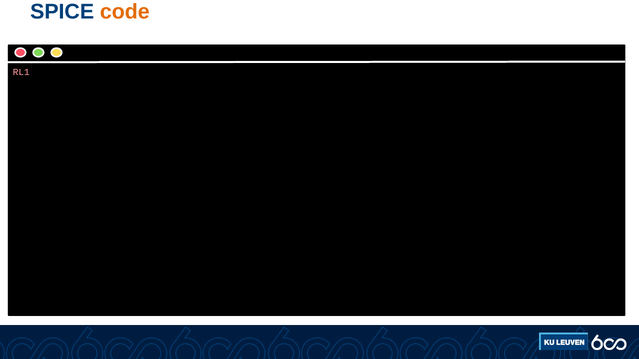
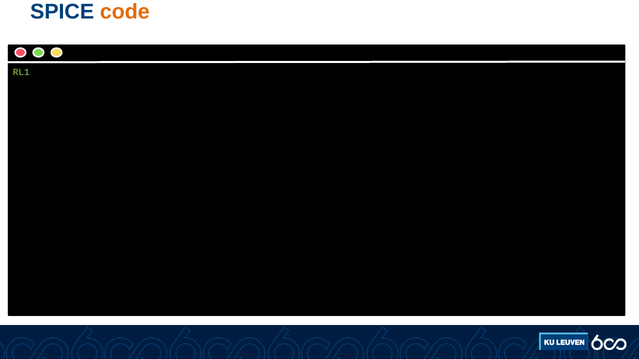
RL1 colour: pink -> light green (21, 72)
